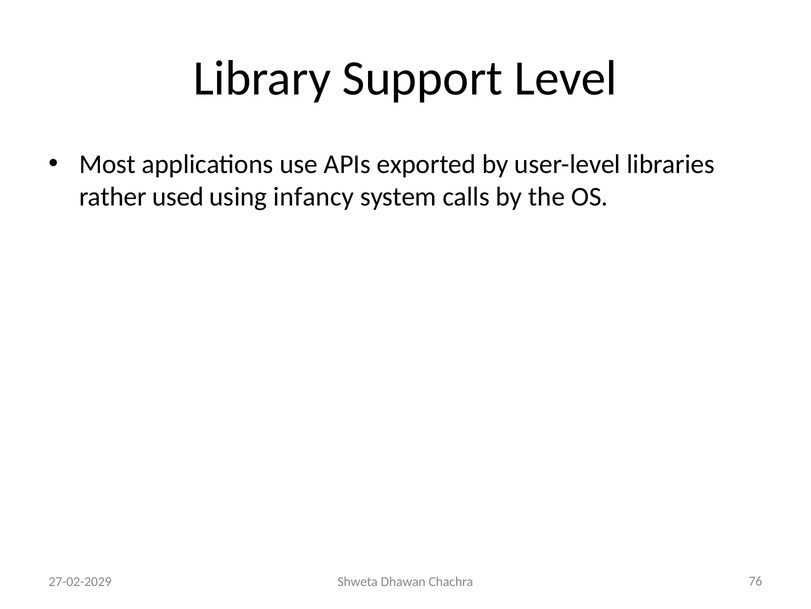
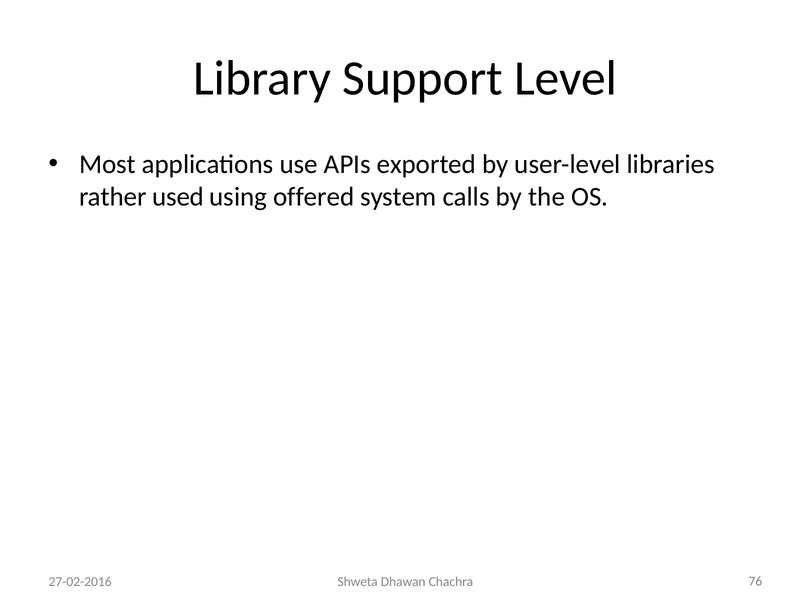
infancy: infancy -> offered (314, 197)
27-02-2029: 27-02-2029 -> 27-02-2016 (80, 581)
